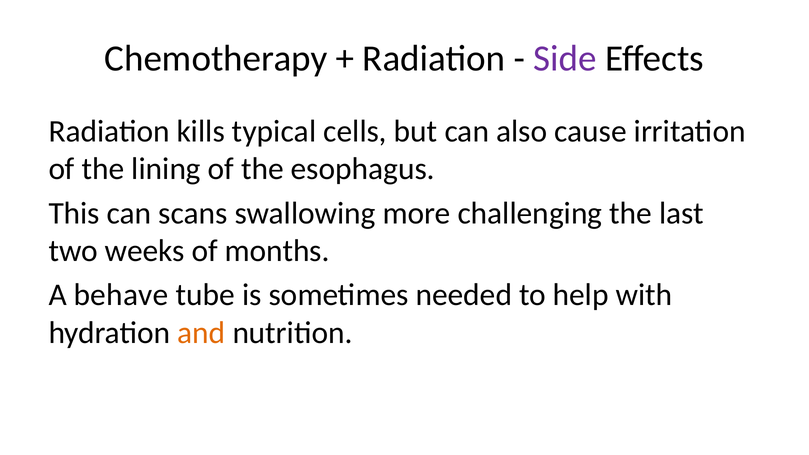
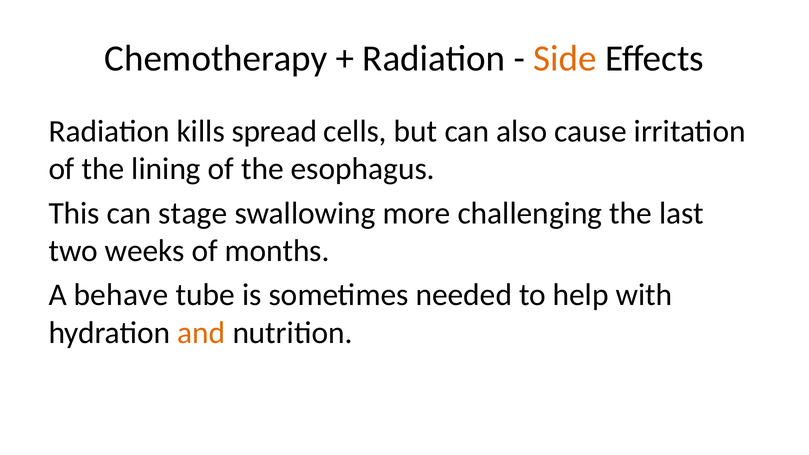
Side colour: purple -> orange (565, 59)
typical: typical -> spread (274, 131)
scans: scans -> stage (193, 213)
